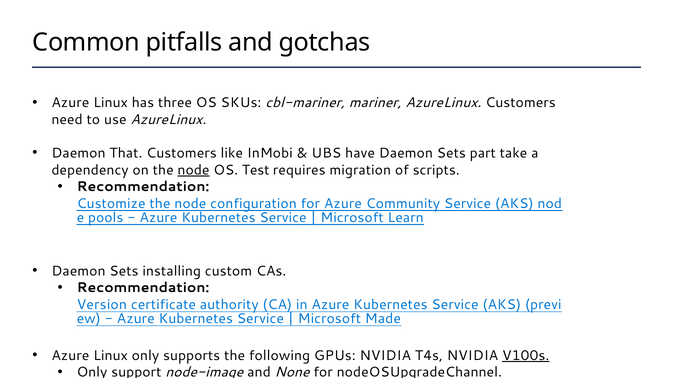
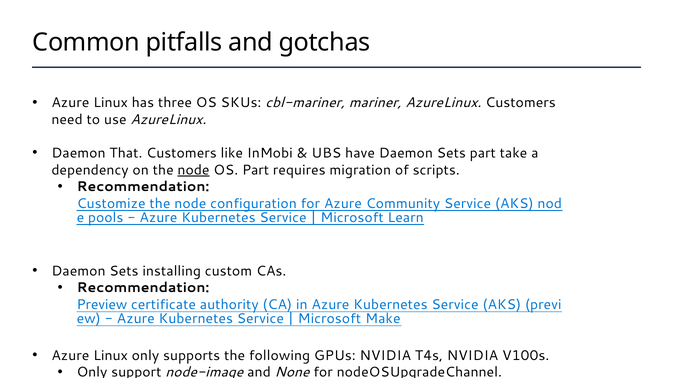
OS Test: Test -> Part (256, 170)
Version: Version -> Preview (102, 305)
Made: Made -> Make (383, 319)
V100s underline: present -> none (526, 356)
